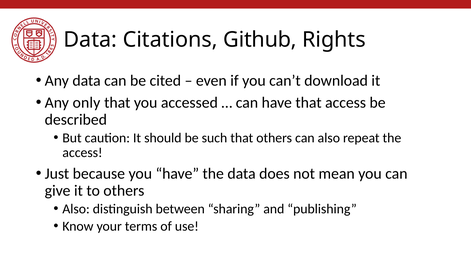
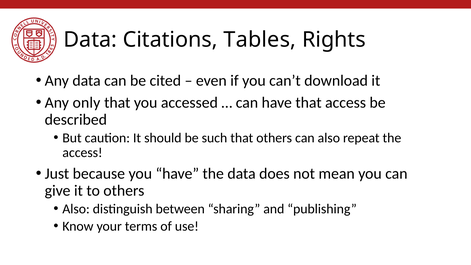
Github: Github -> Tables (260, 40)
